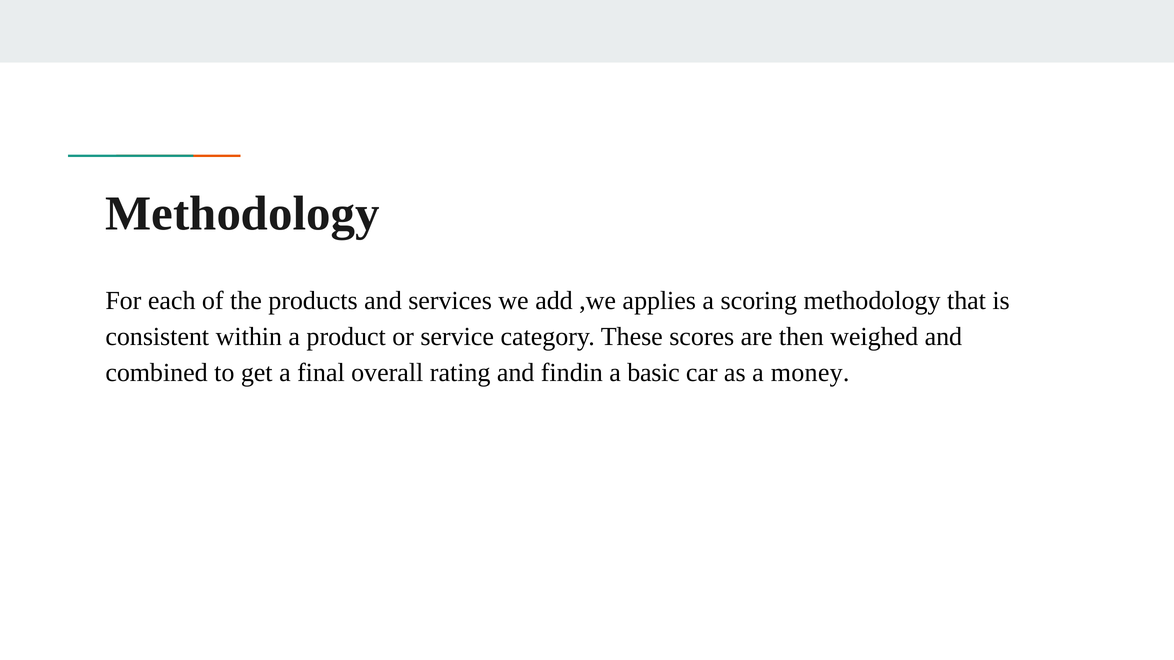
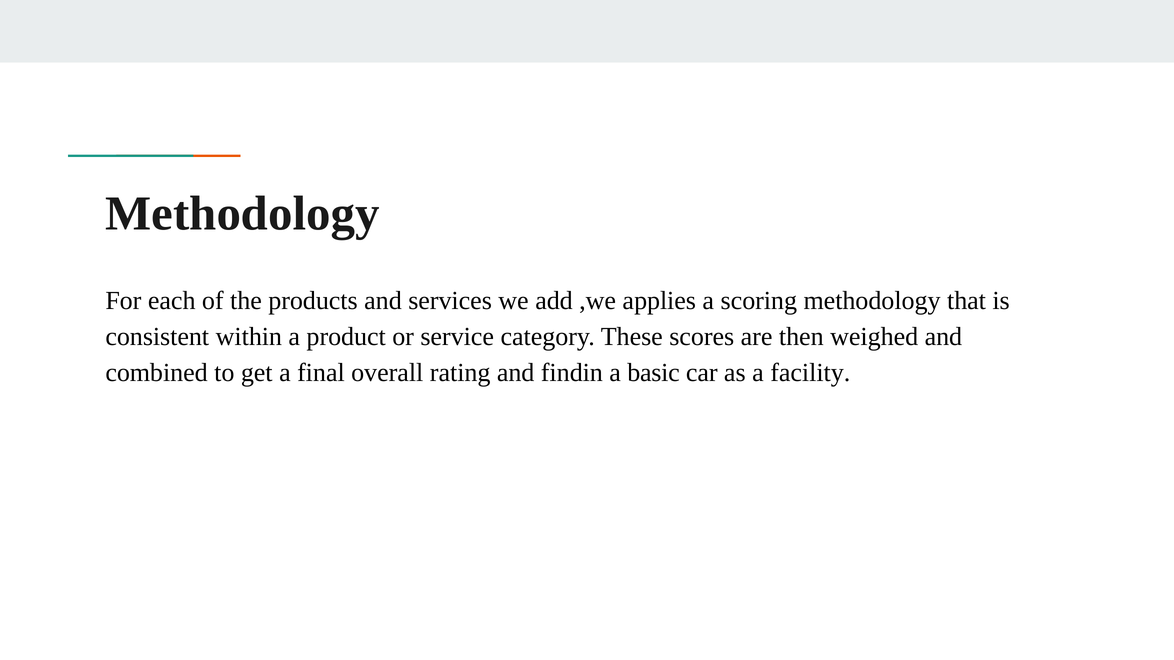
money: money -> facility (810, 373)
